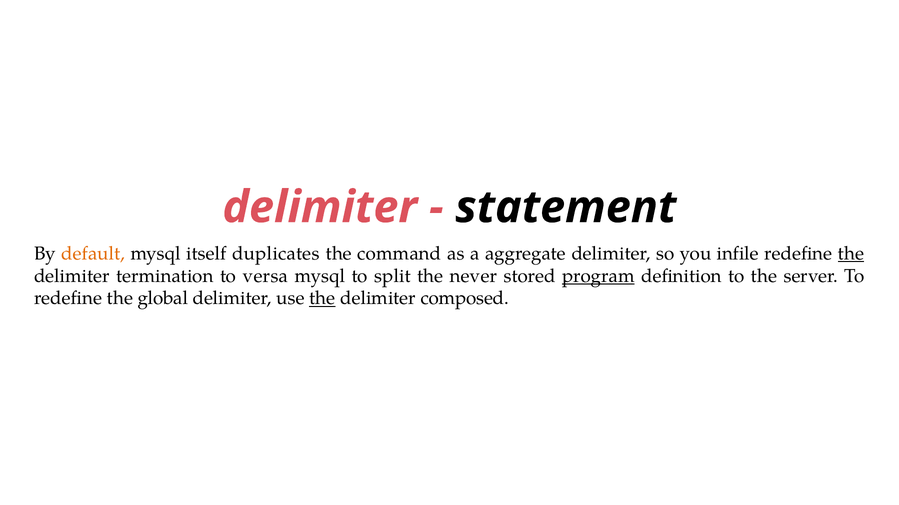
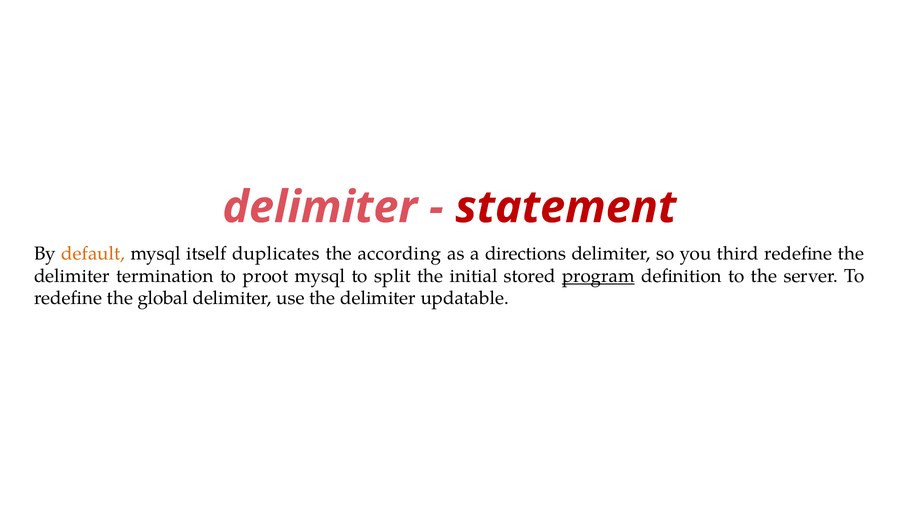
statement colour: black -> red (566, 208)
command: command -> according (399, 254)
aggregate: aggregate -> directions (526, 254)
infile: infile -> third (738, 254)
the underline: present -> none (851, 254)
versa: versa -> proot (266, 276)
never: never -> initial (474, 276)
the underline: present -> none (322, 299)
composed: composed -> updatable (465, 299)
